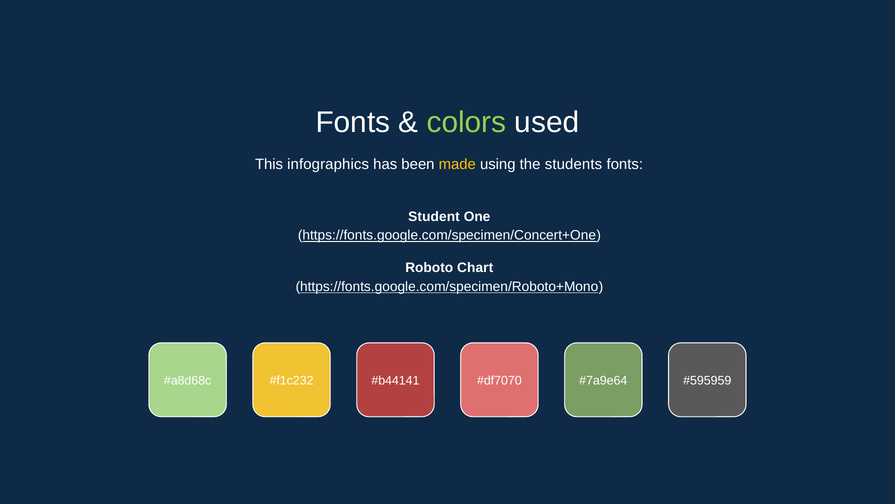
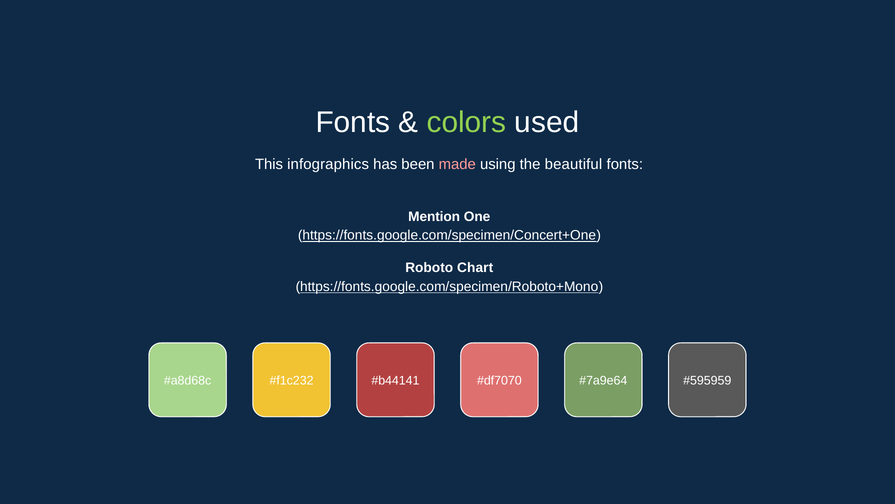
made colour: yellow -> pink (457, 164)
students: students -> beautiful (573, 164)
Student: Student -> Mention (434, 216)
